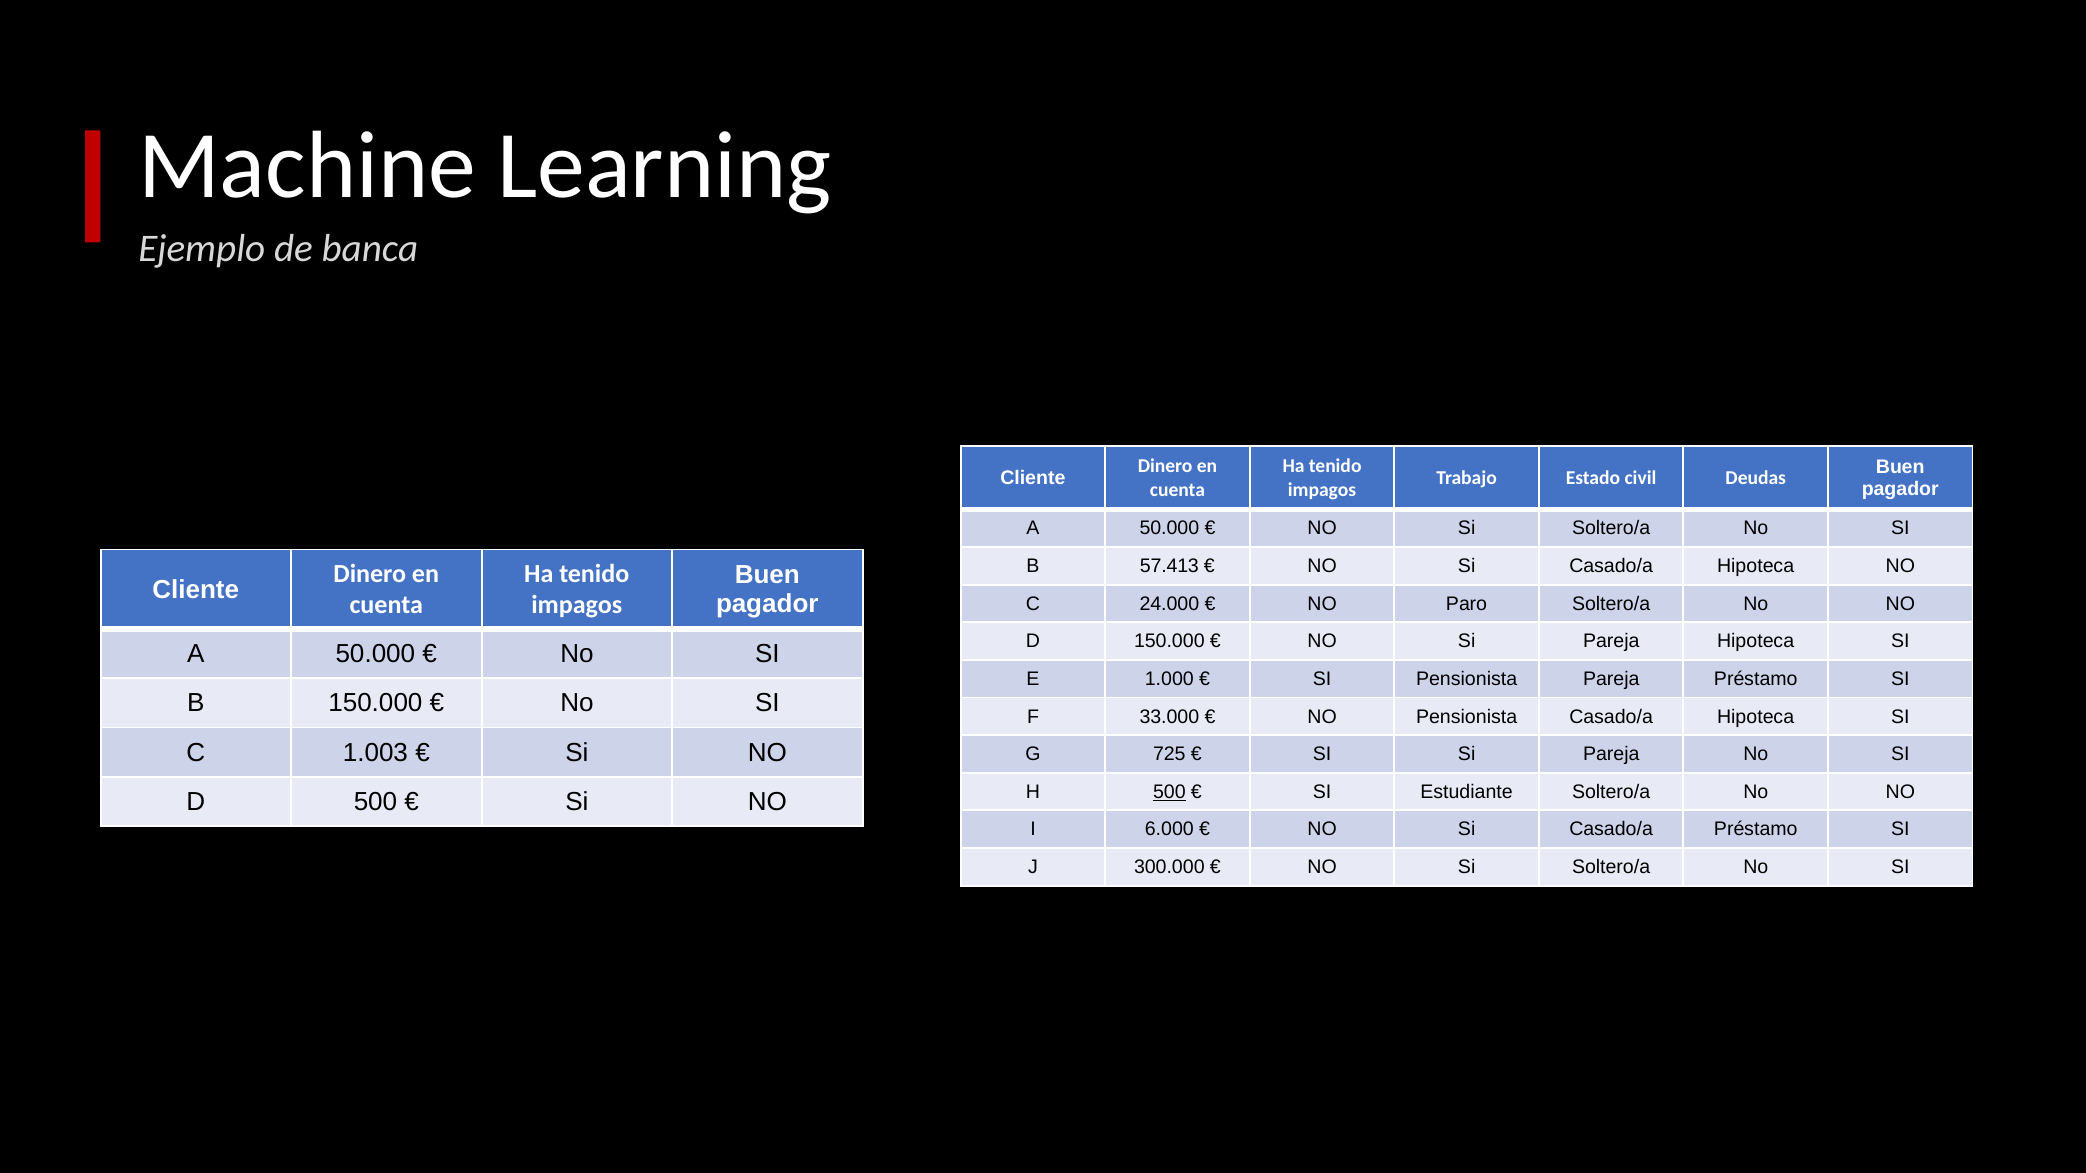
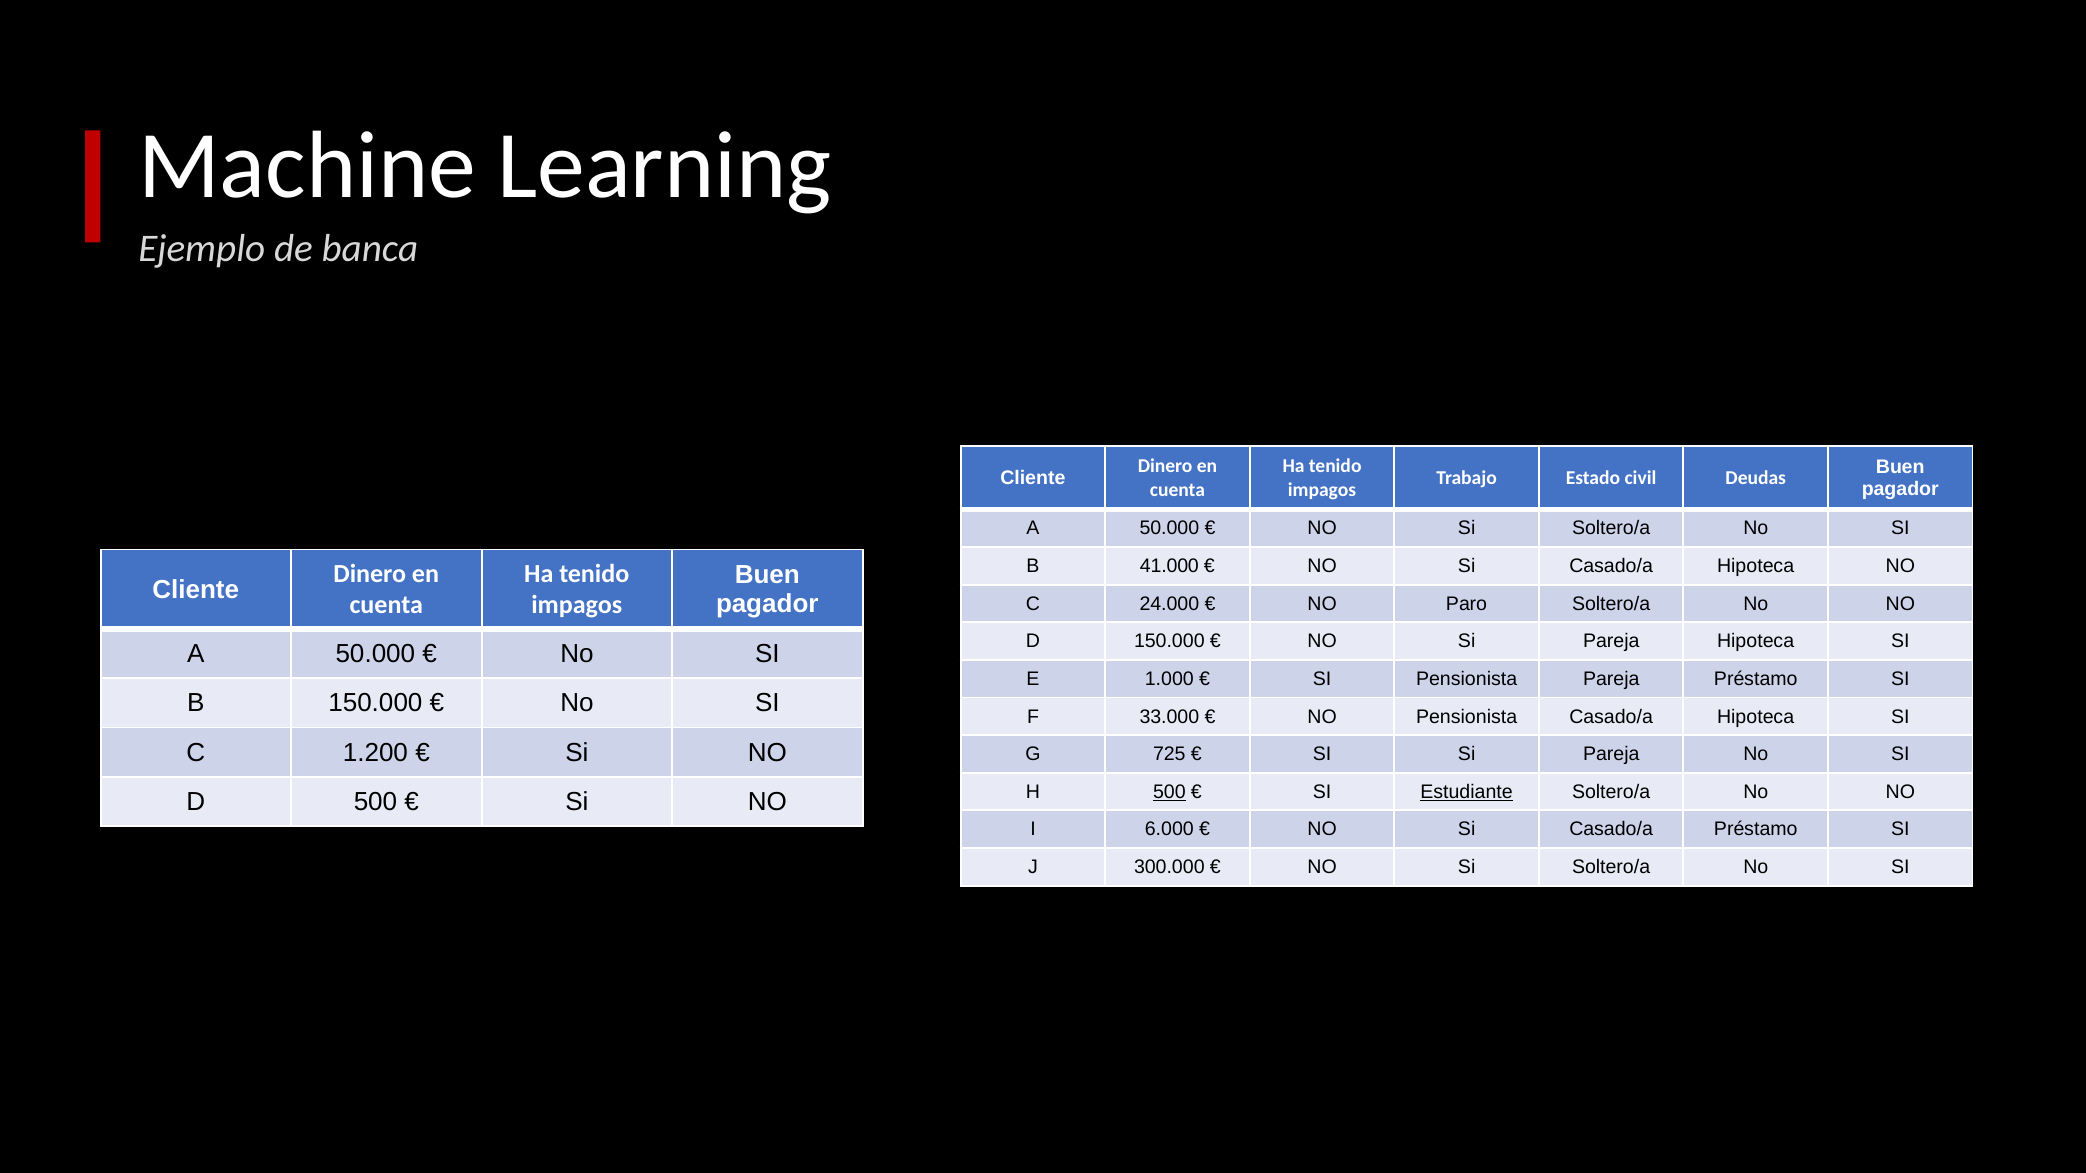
57.413: 57.413 -> 41.000 (1169, 566)
1.003: 1.003 -> 1.200 (375, 753)
Estudiante underline: none -> present (1467, 792)
